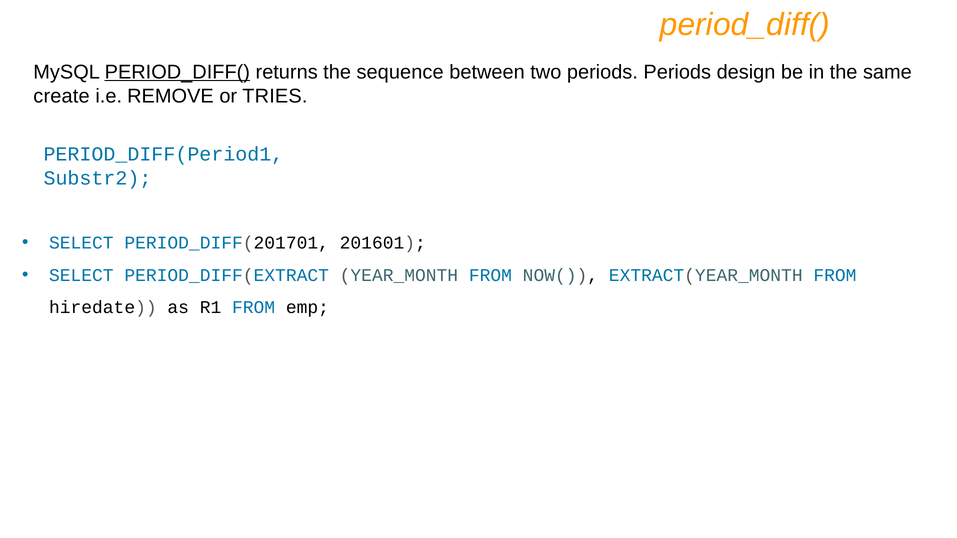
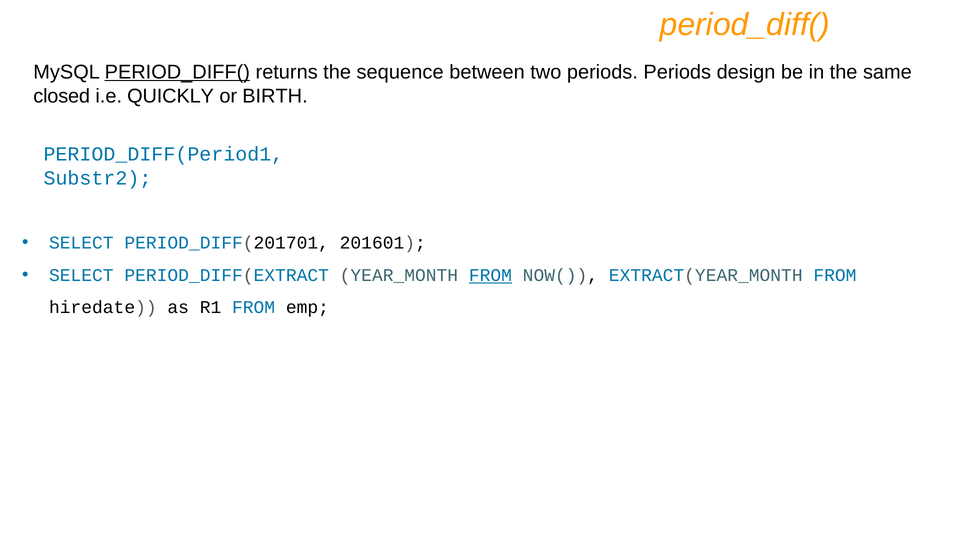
create: create -> closed (62, 96)
REMOVE: REMOVE -> QUICKLY (171, 96)
TRIES: TRIES -> BIRTH (275, 96)
FROM underline: none -> present (490, 275)
